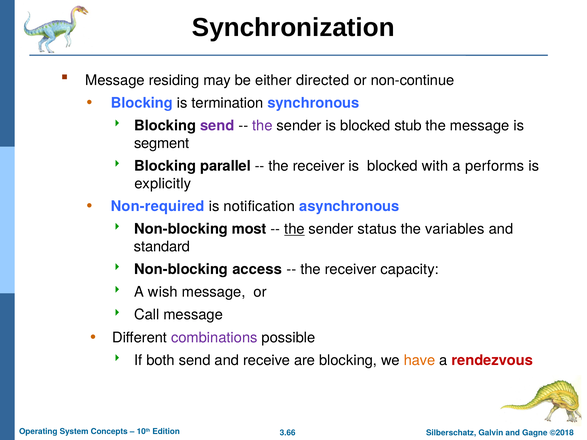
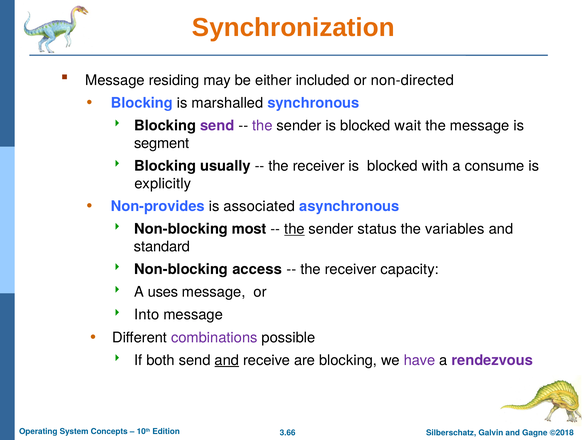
Synchronization colour: black -> orange (293, 28)
directed: directed -> included (323, 80)
non-continue: non-continue -> non-directed (412, 80)
termination: termination -> marshalled (227, 103)
stub: stub -> wait (408, 126)
parallel: parallel -> usually (225, 166)
performs: performs -> consume (495, 166)
Non-required: Non-required -> Non-provides (158, 206)
notification: notification -> associated (259, 206)
wish: wish -> uses (163, 292)
Call: Call -> Into (147, 315)
and underline: none -> present (227, 360)
have colour: orange -> purple (419, 360)
rendezvous colour: red -> purple (492, 360)
